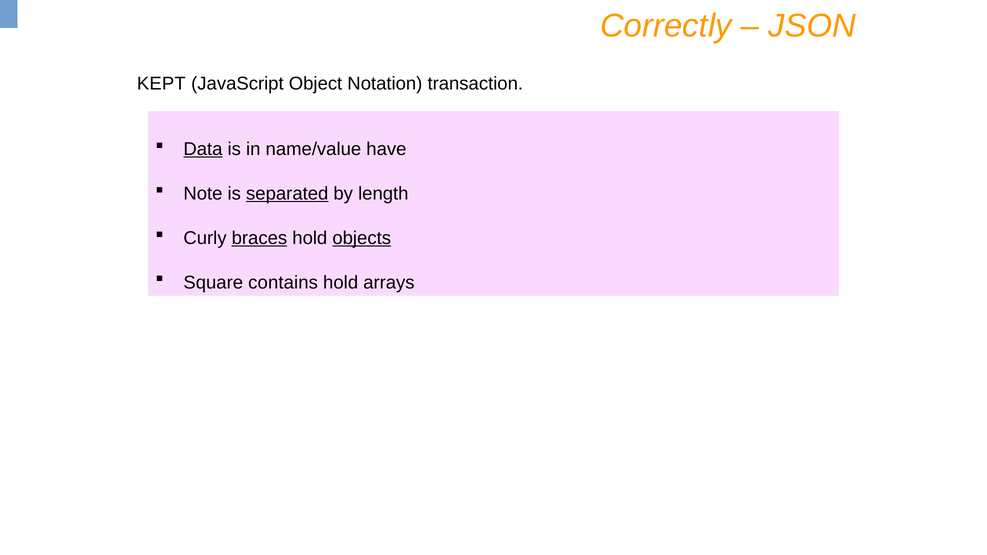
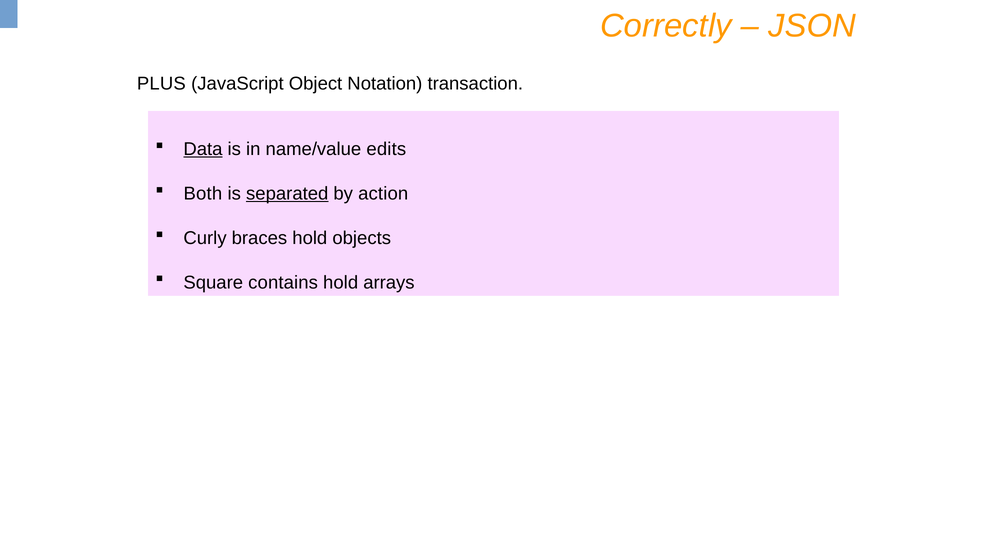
KEPT: KEPT -> PLUS (161, 84)
have: have -> edits (386, 149)
Note: Note -> Both (203, 194)
length: length -> action (383, 194)
braces underline: present -> none (259, 238)
objects underline: present -> none (362, 238)
